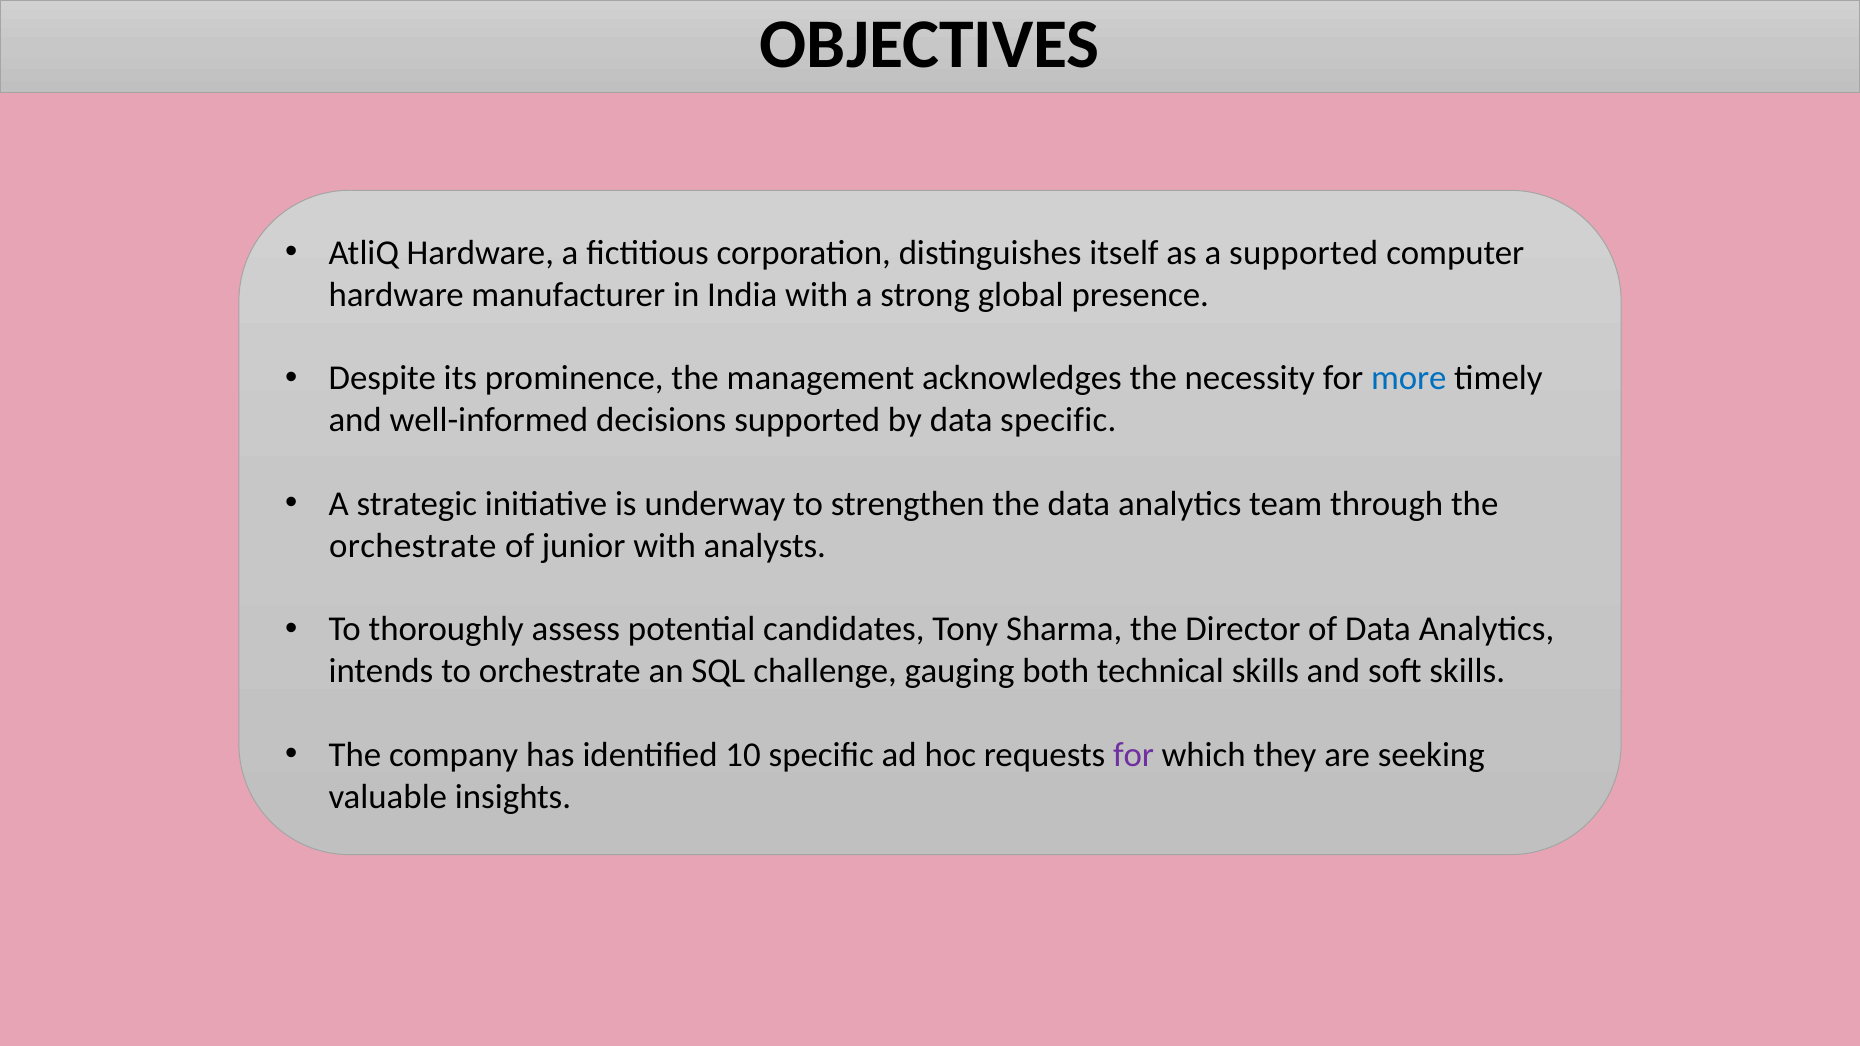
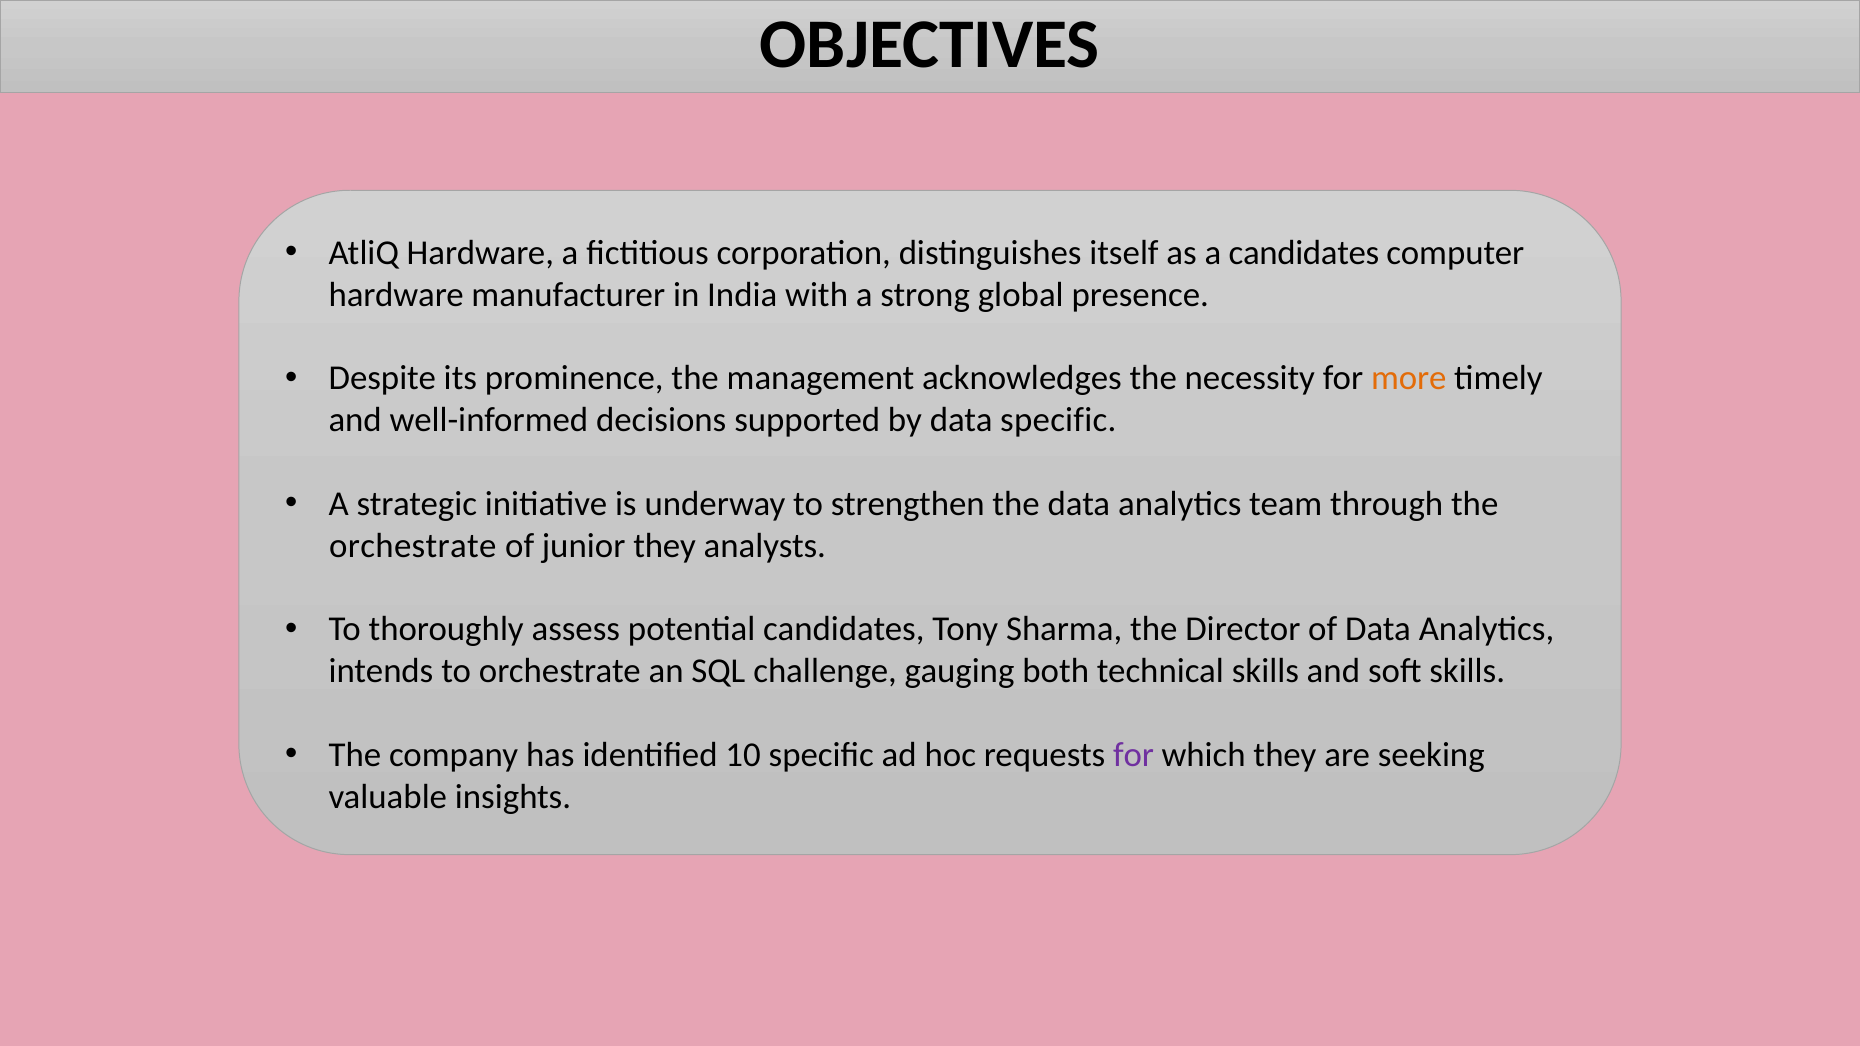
a supported: supported -> candidates (1304, 253)
more colour: blue -> orange (1409, 379)
junior with: with -> they (665, 546)
